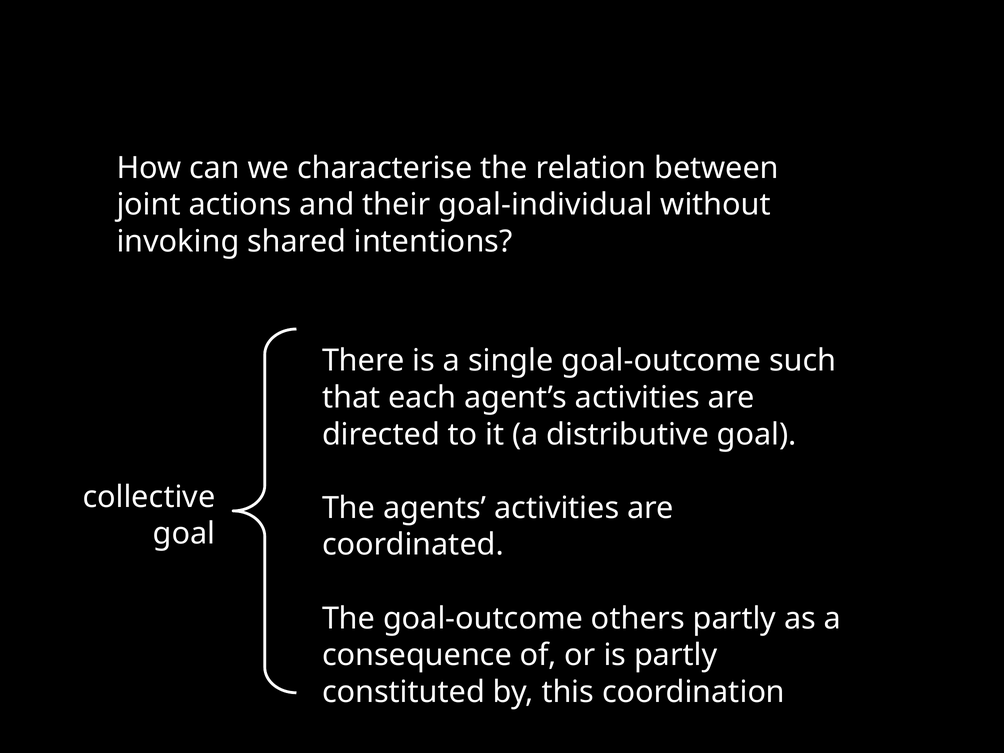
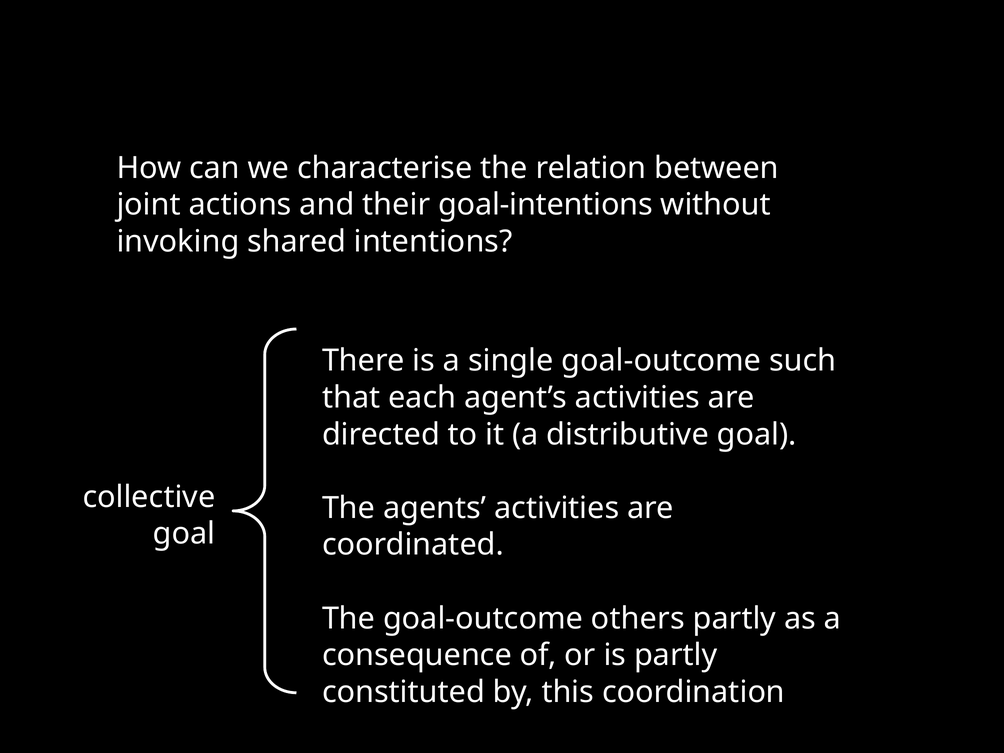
goal-individual: goal-individual -> goal-intentions (545, 205)
